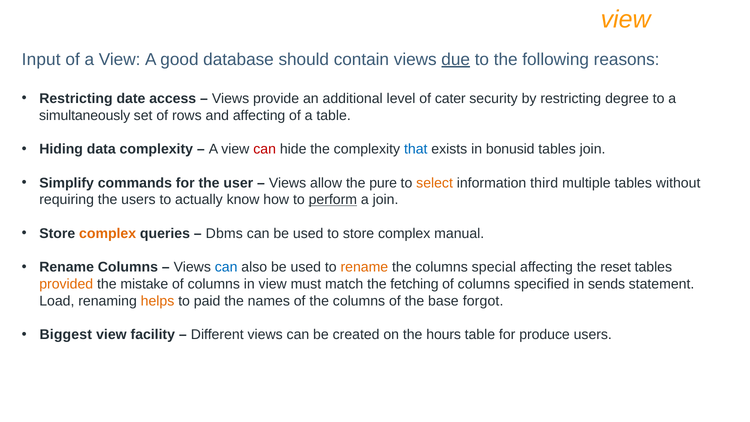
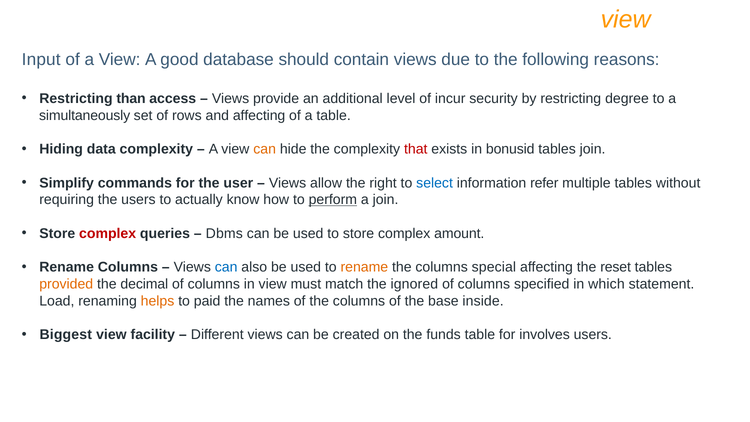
due underline: present -> none (456, 59)
date: date -> than (131, 98)
cater: cater -> incur (450, 98)
can colour: red -> orange (265, 149)
that colour: blue -> red (416, 149)
pure: pure -> right (383, 183)
select colour: orange -> blue (435, 183)
third: third -> refer (544, 183)
complex colour: orange -> red (108, 233)
manual: manual -> amount (459, 233)
mistake: mistake -> decimal (144, 284)
fetching: fetching -> ignored (414, 284)
sends: sends -> which (606, 284)
forgot: forgot -> inside (483, 301)
hours: hours -> funds (444, 335)
produce: produce -> involves (545, 335)
